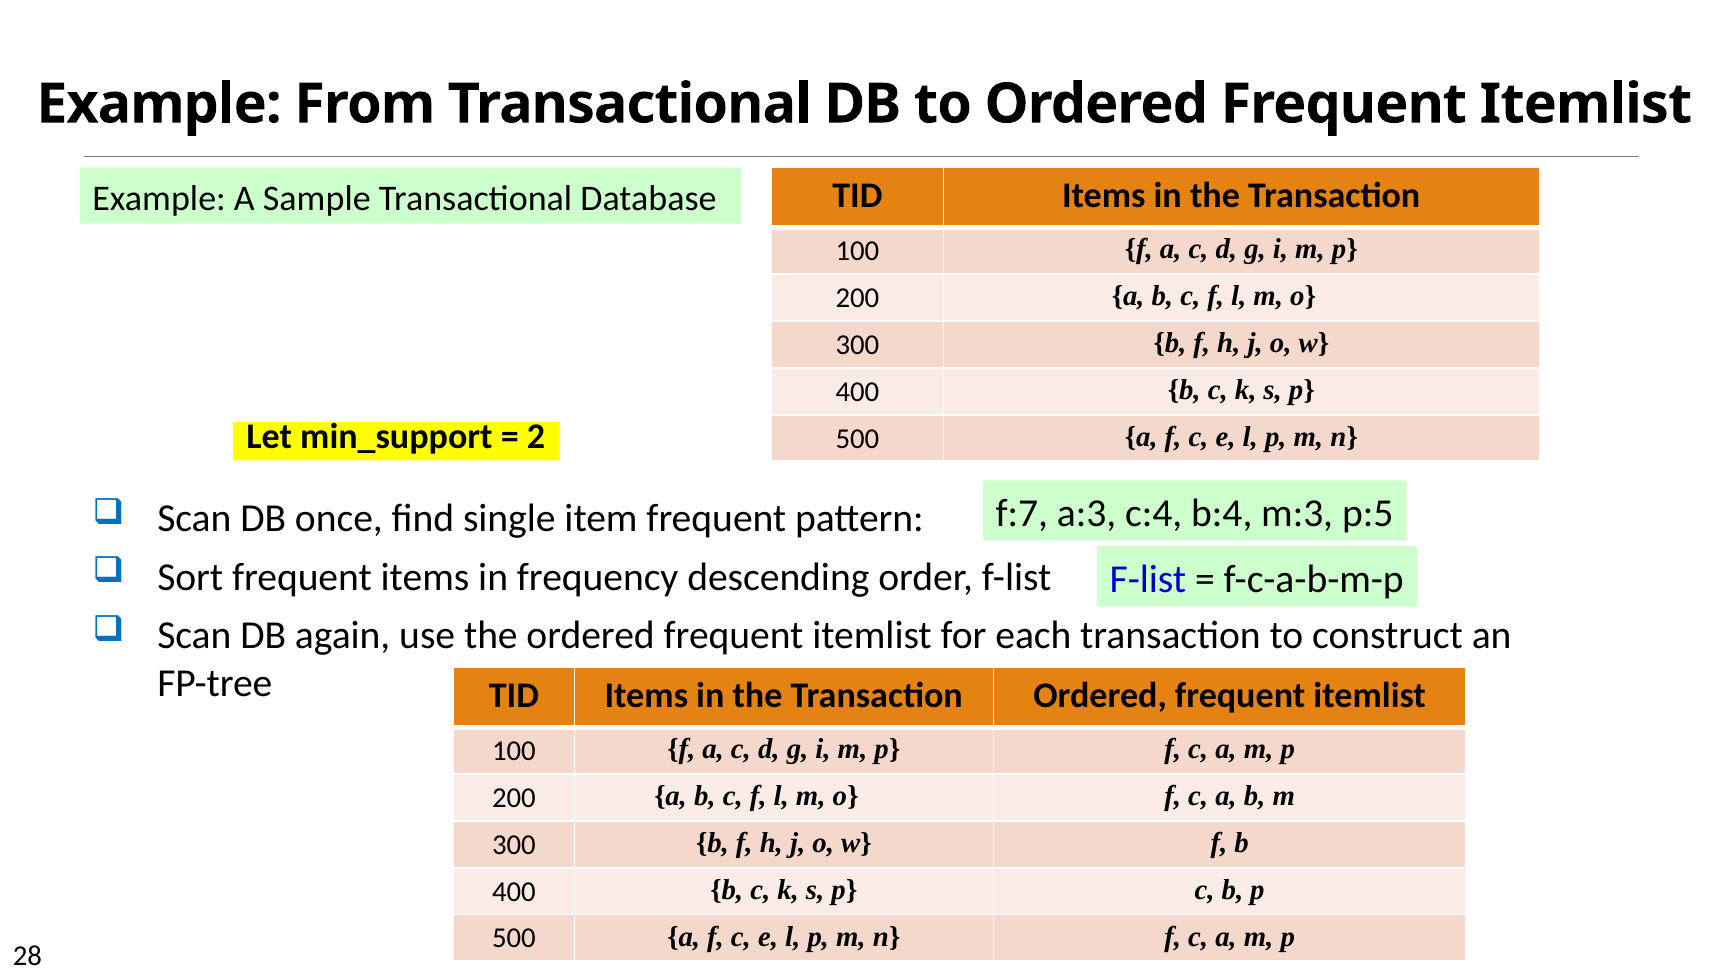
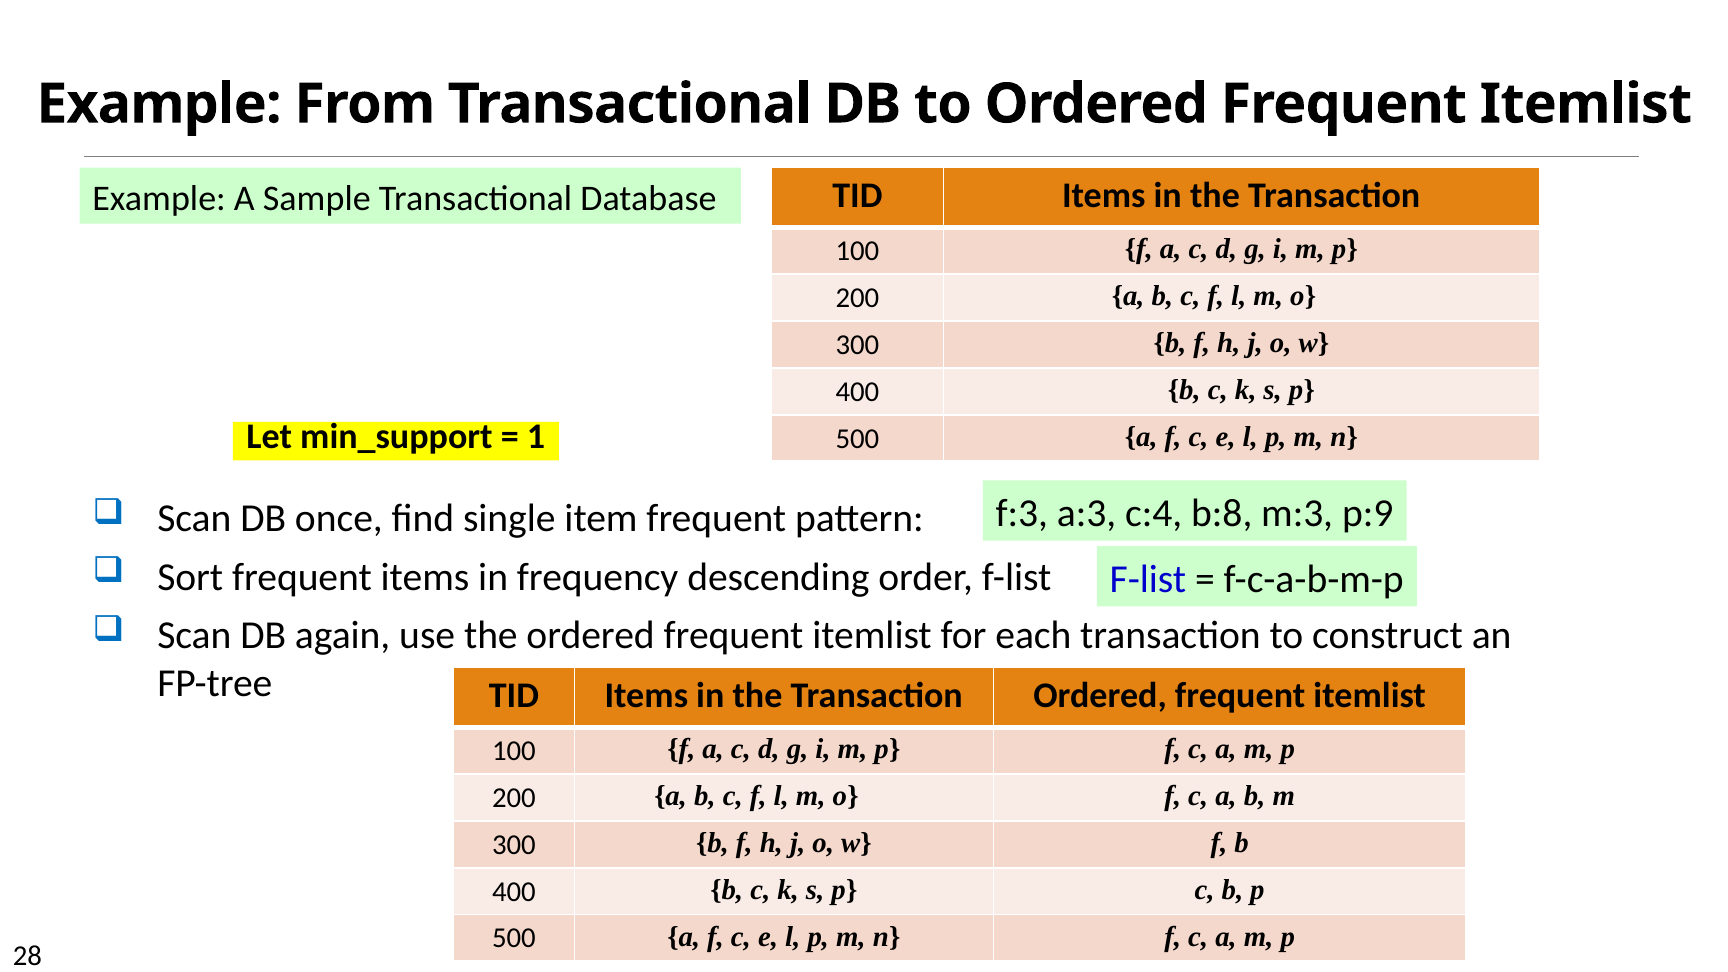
2: 2 -> 1 (536, 437)
f:7: f:7 -> f:3 (1022, 513)
b:4: b:4 -> b:8 (1222, 513)
p:5: p:5 -> p:9 (1368, 513)
